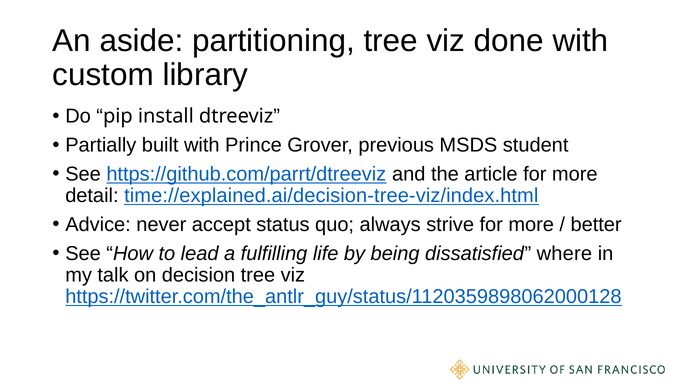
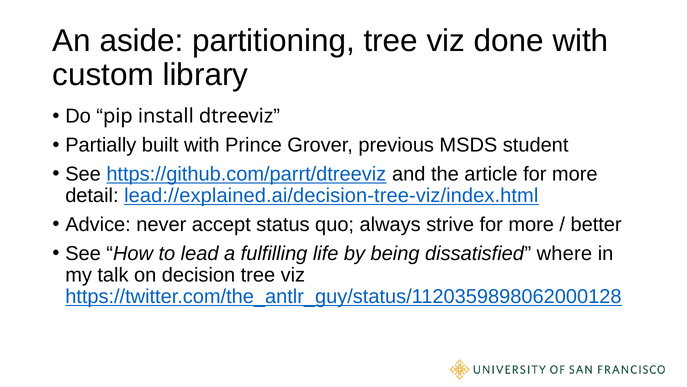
time://explained.ai/decision-tree-viz/index.html: time://explained.ai/decision-tree-viz/index.html -> lead://explained.ai/decision-tree-viz/index.html (331, 195)
